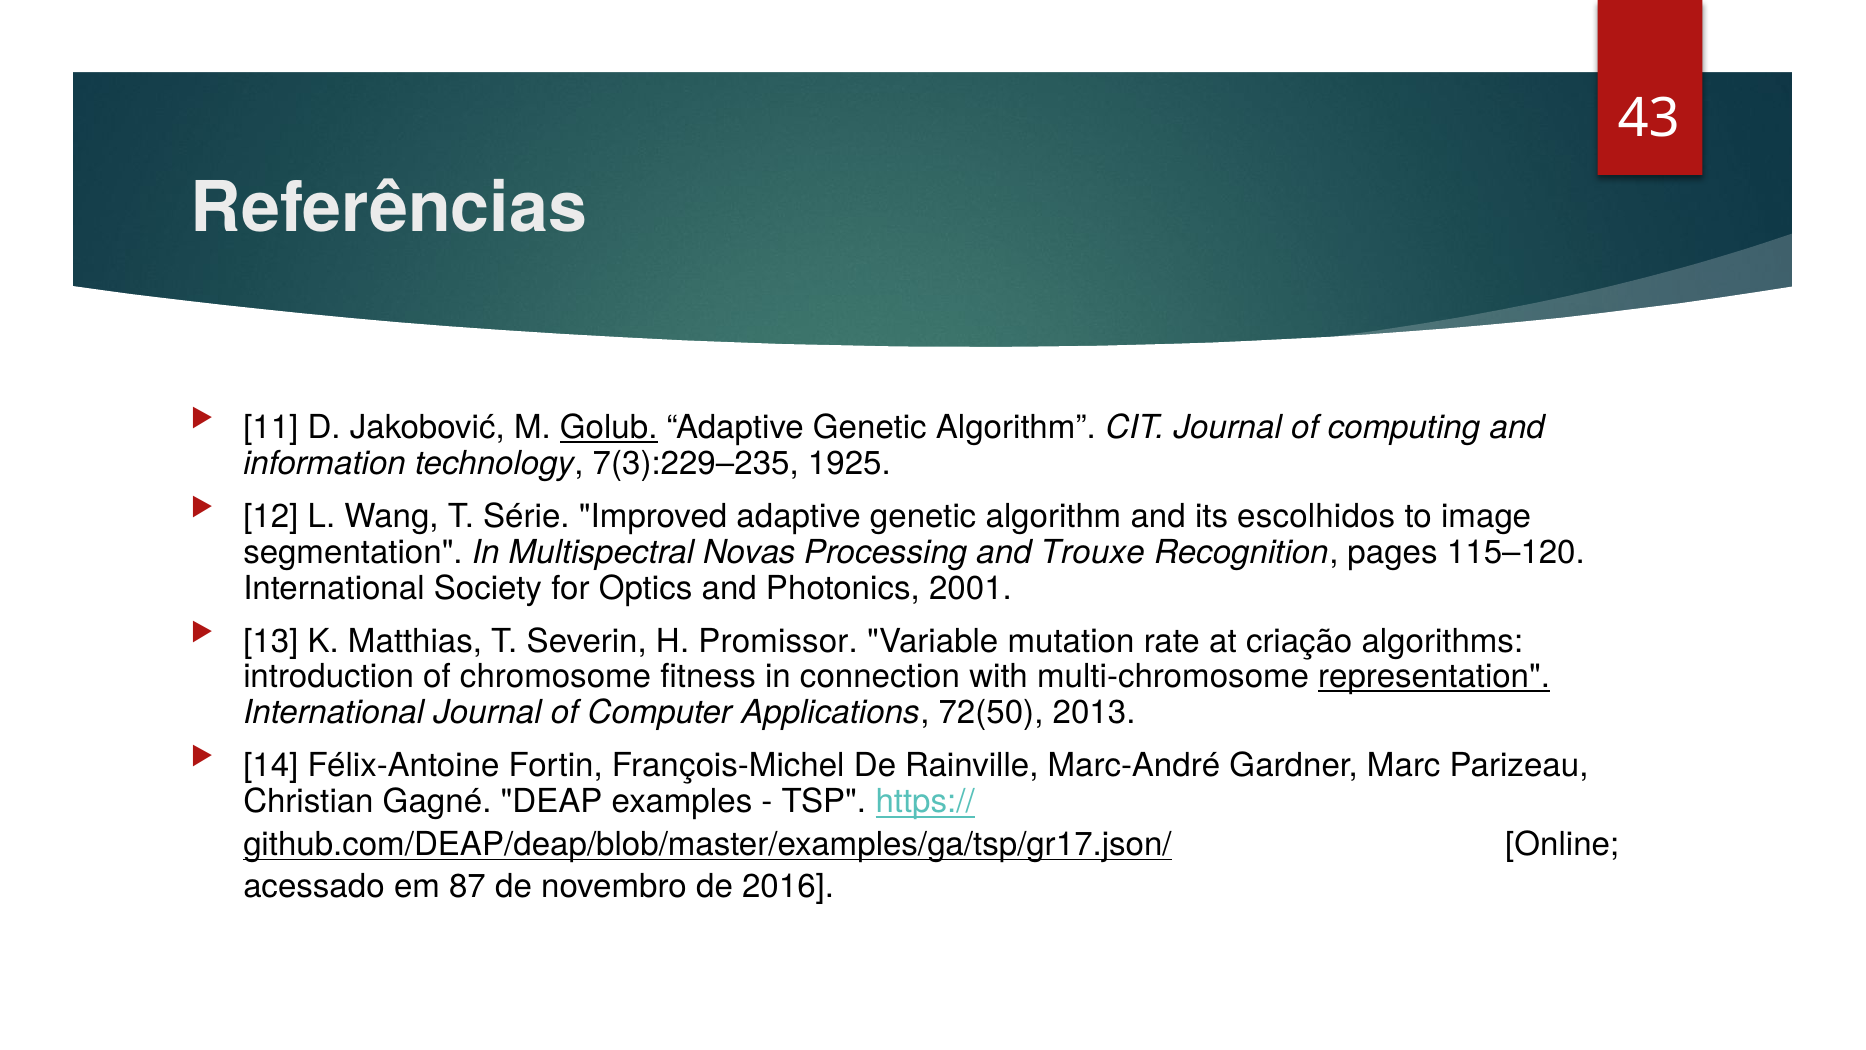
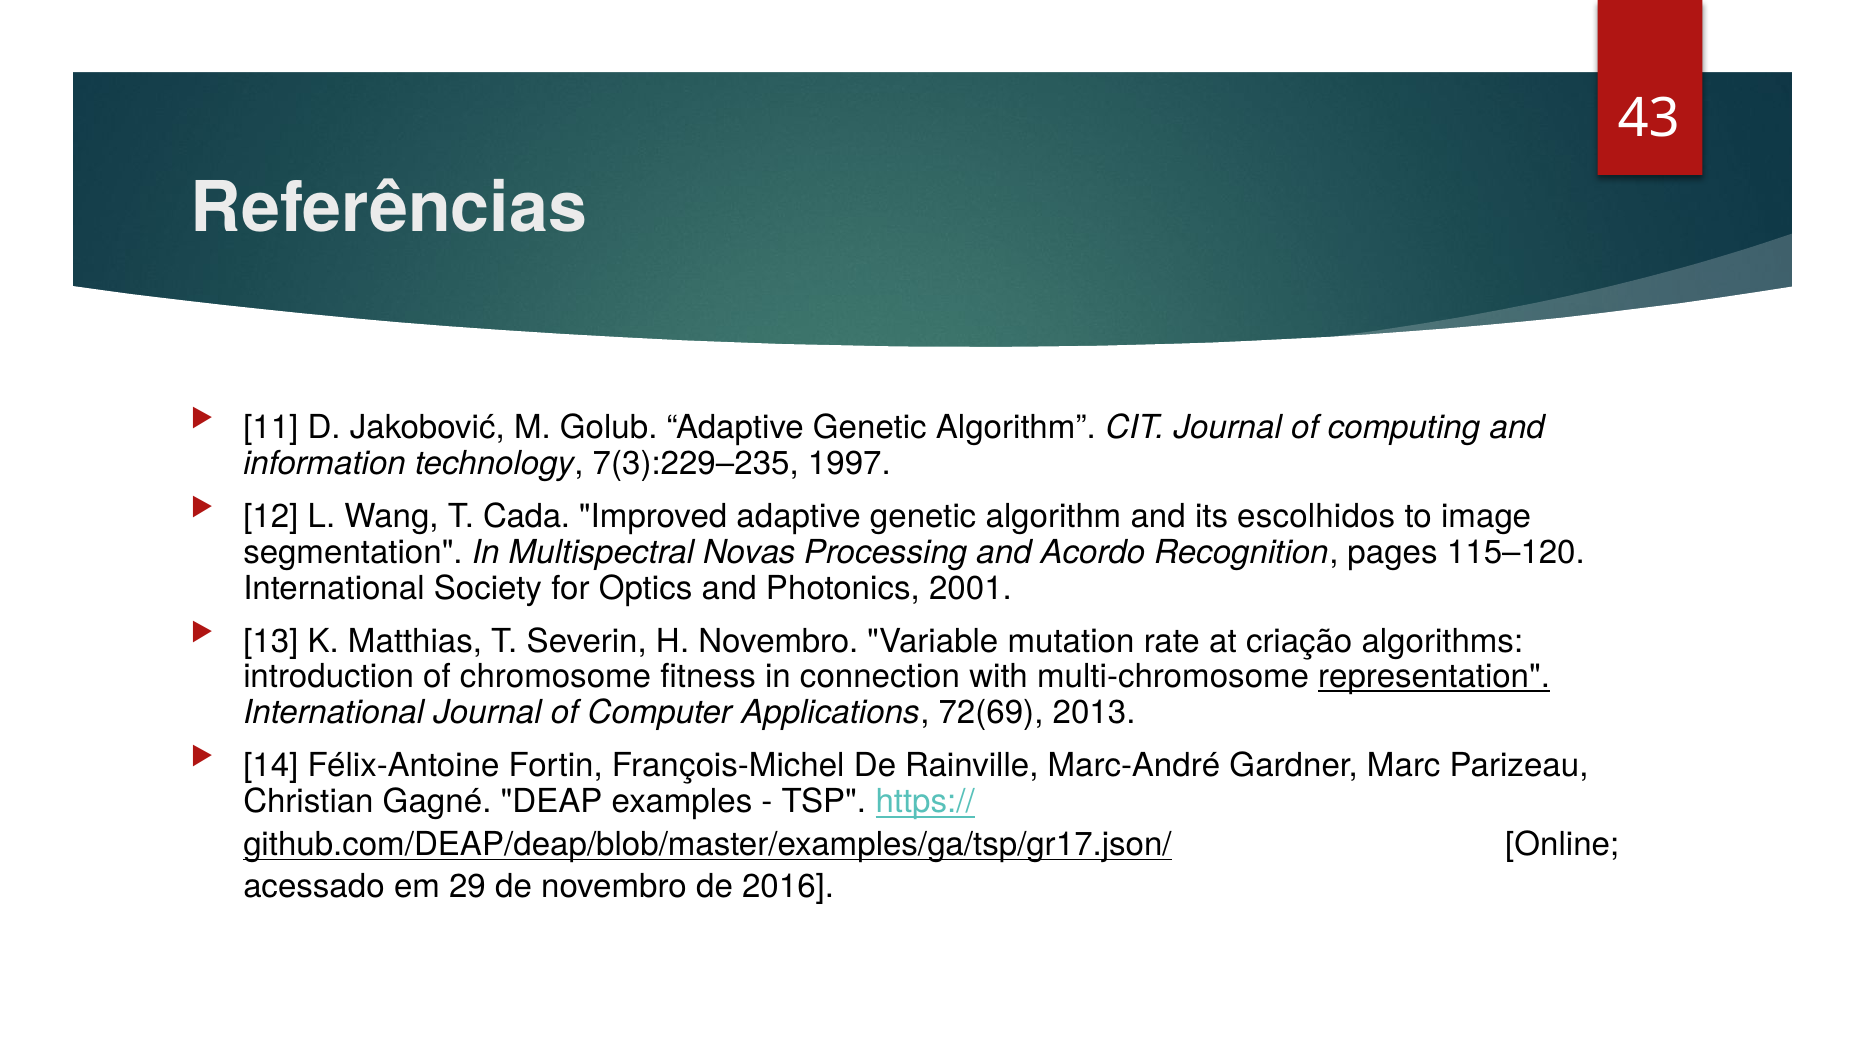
Golub underline: present -> none (609, 428)
1925: 1925 -> 1997 (849, 463)
Série: Série -> Cada (527, 516)
Trouxe: Trouxe -> Acordo (1093, 552)
H Promissor: Promissor -> Novembro (778, 641)
72(50: 72(50 -> 72(69 (991, 712)
87: 87 -> 29 (467, 887)
